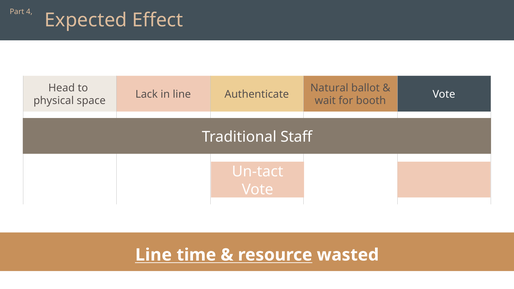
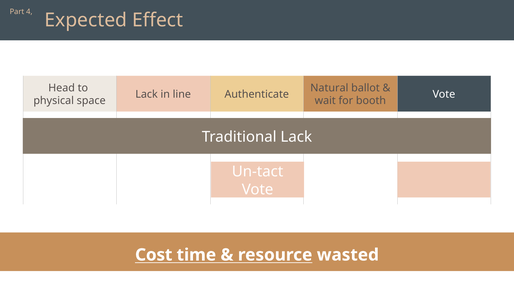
Traditional Staff: Staff -> Lack (296, 137)
Line: Line -> Cost (154, 255)
